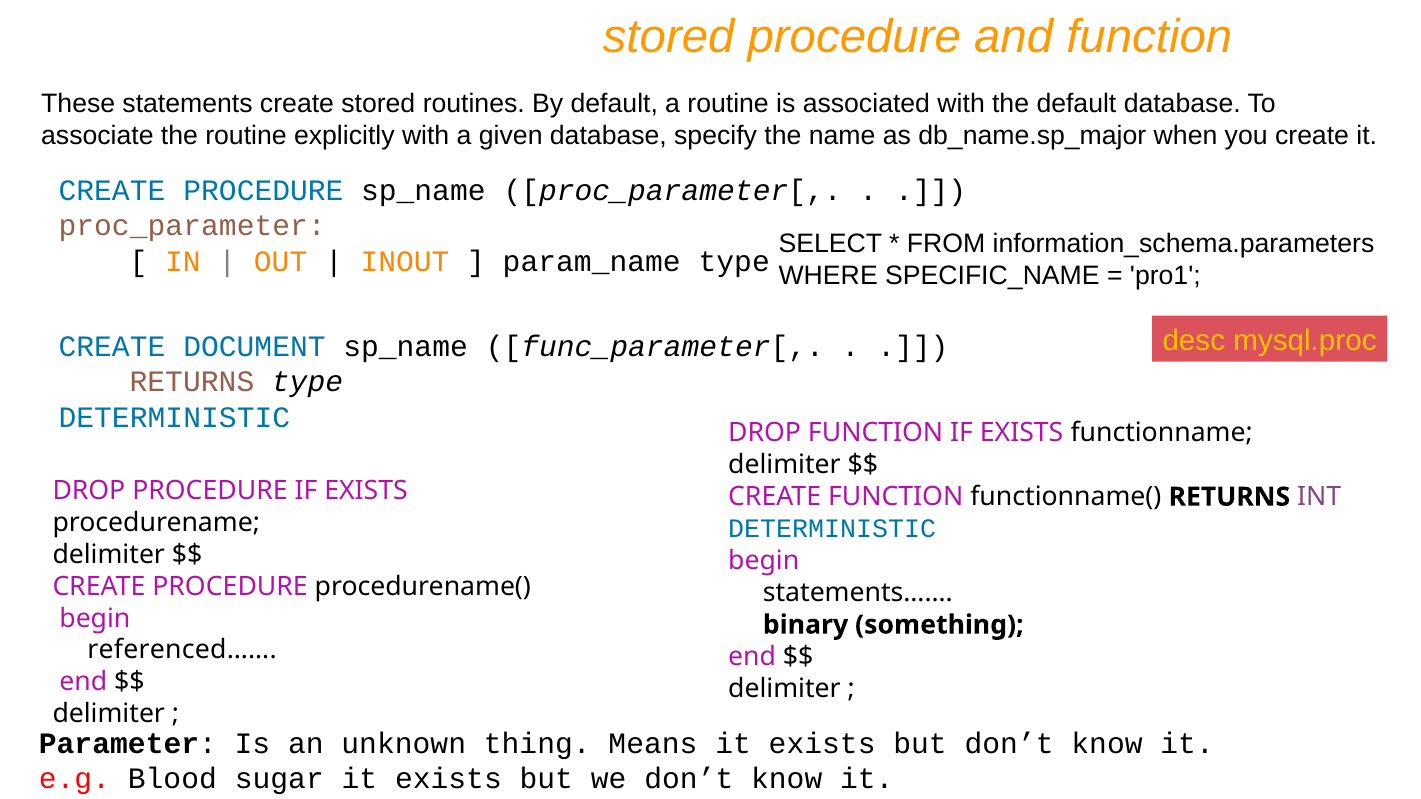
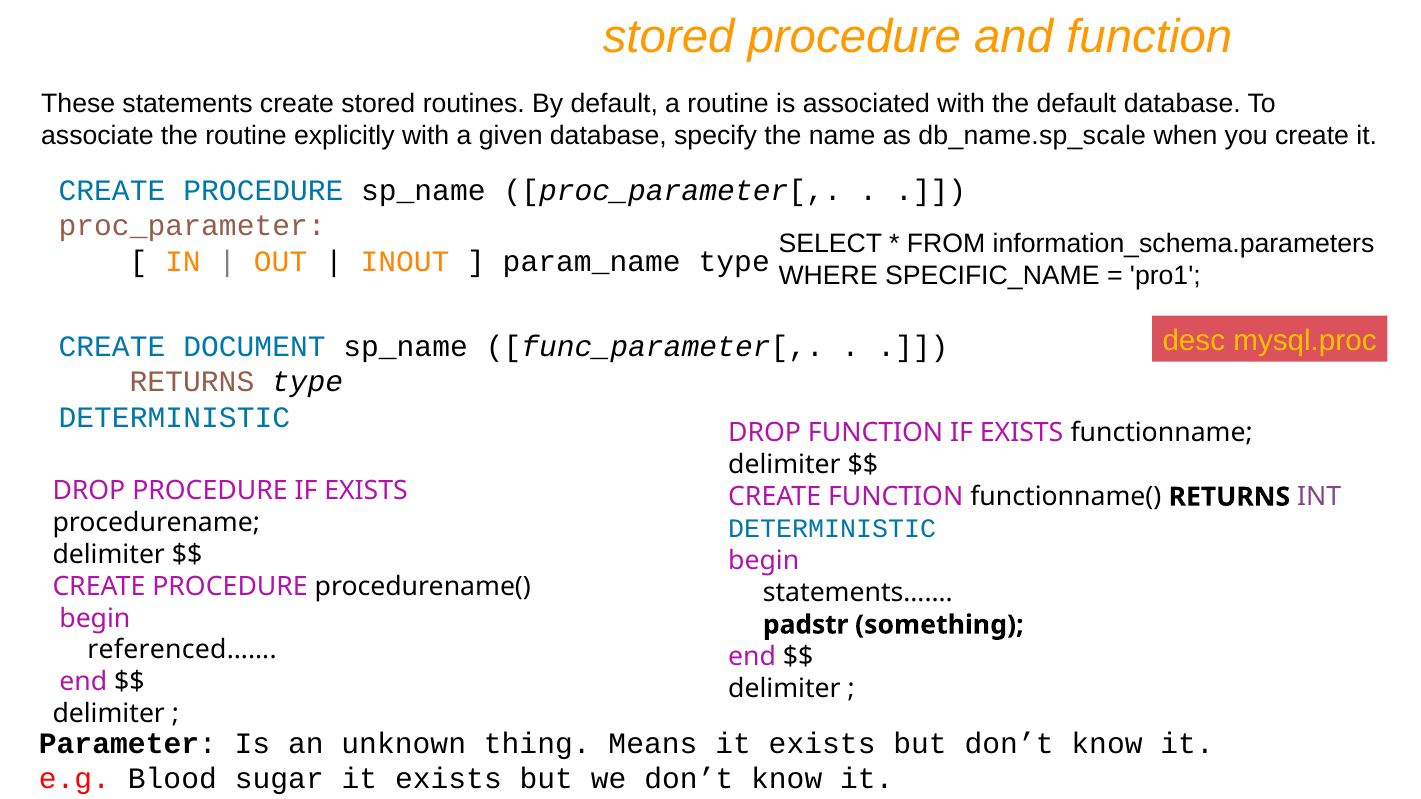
db_name.sp_major: db_name.sp_major -> db_name.sp_scale (1032, 136)
binary: binary -> padstr (806, 625)
